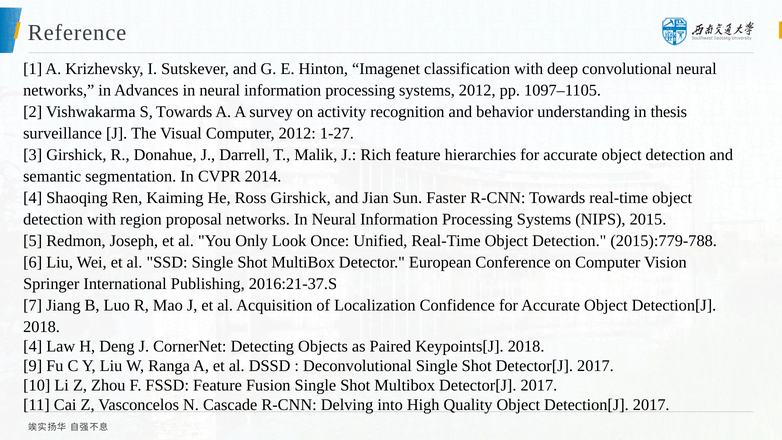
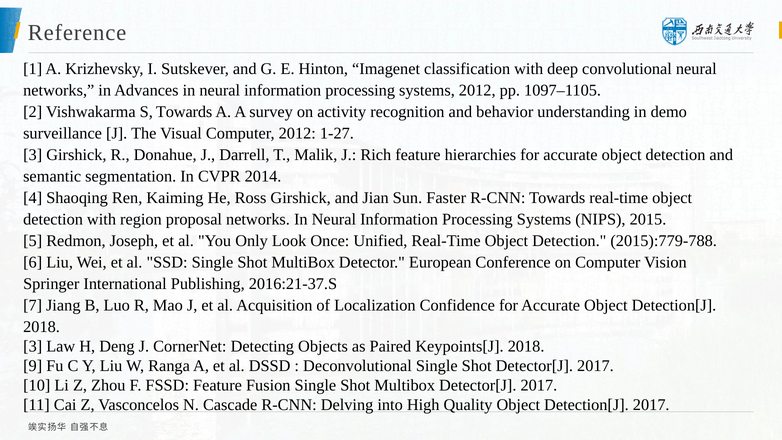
thesis: thesis -> demo (669, 112)
4: 4 -> 3 (33, 346)
